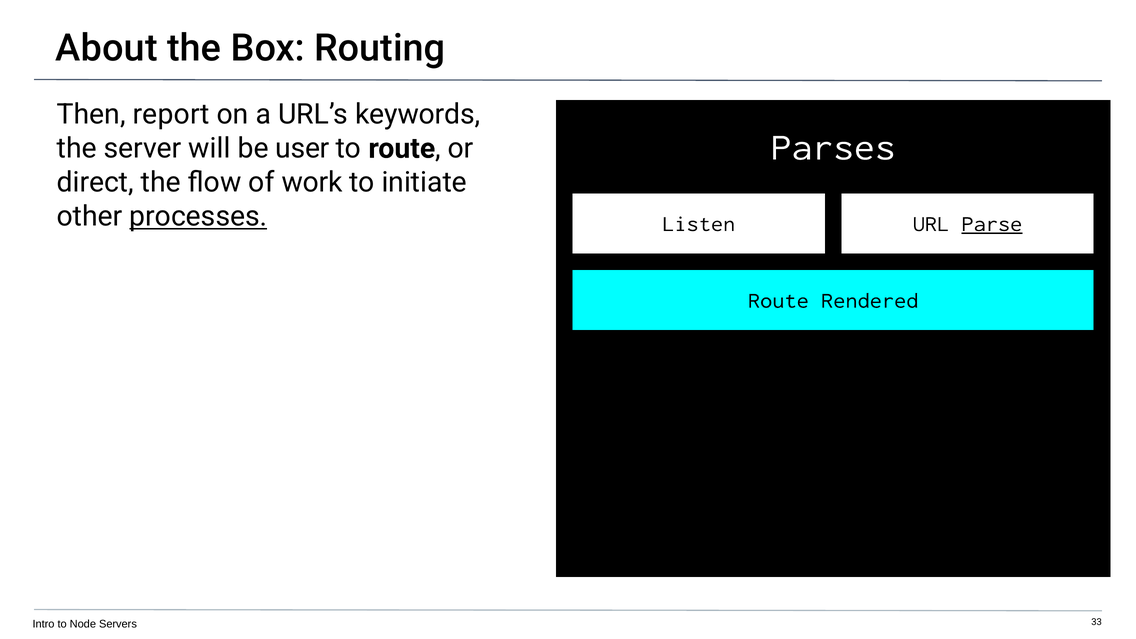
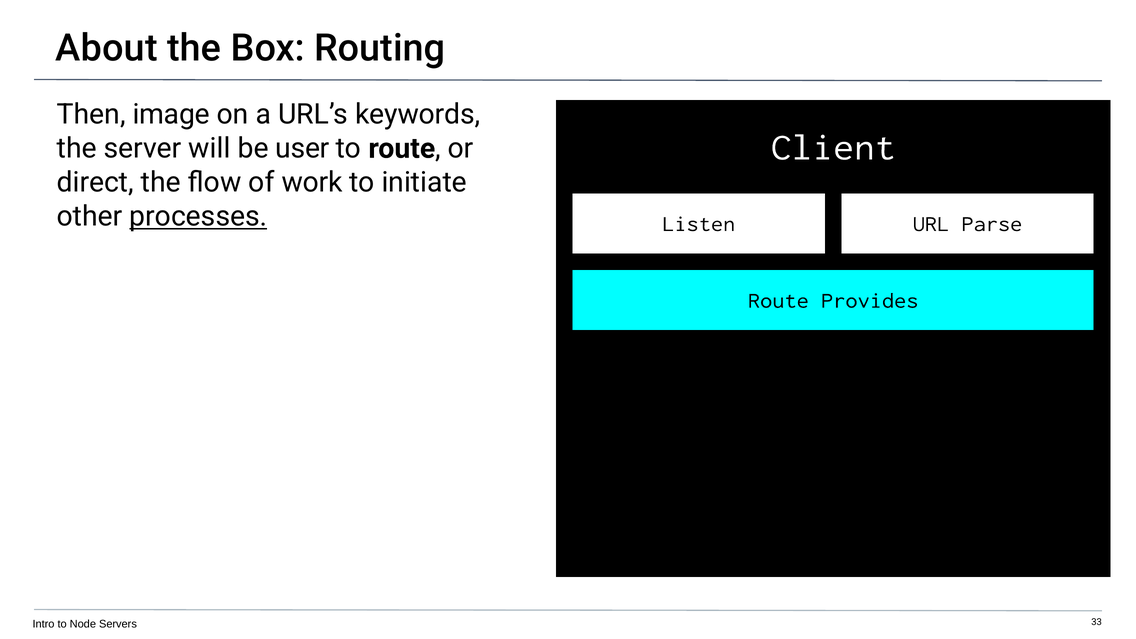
report: report -> image (171, 114)
Parses: Parses -> Client (833, 147)
Parse underline: present -> none (992, 224)
Rendered: Rendered -> Provides (870, 300)
